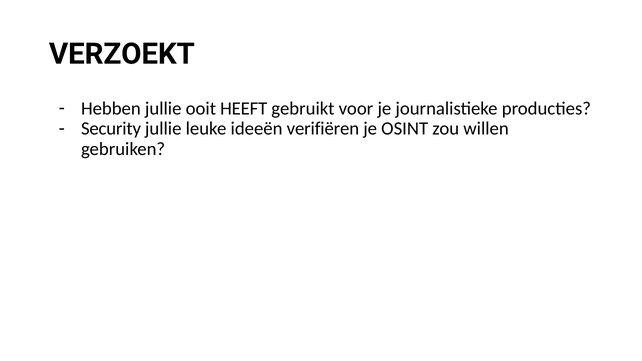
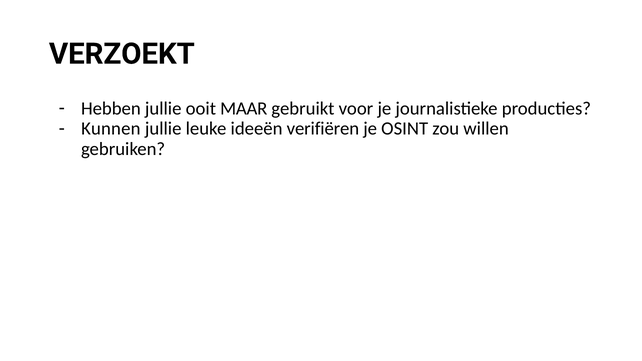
HEEFT: HEEFT -> MAAR (244, 109)
Security: Security -> Kunnen (111, 129)
